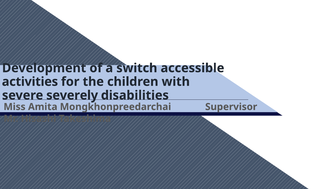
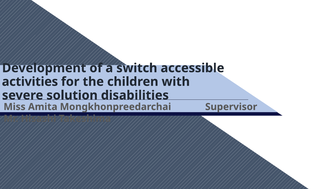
severely: severely -> solution (72, 95)
